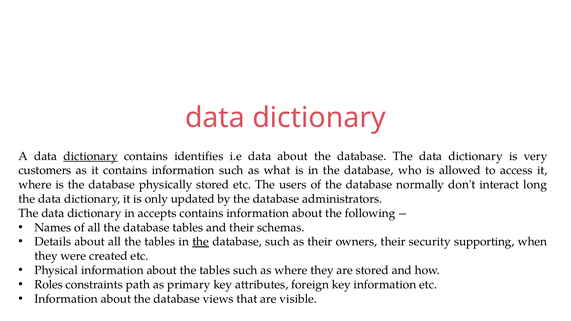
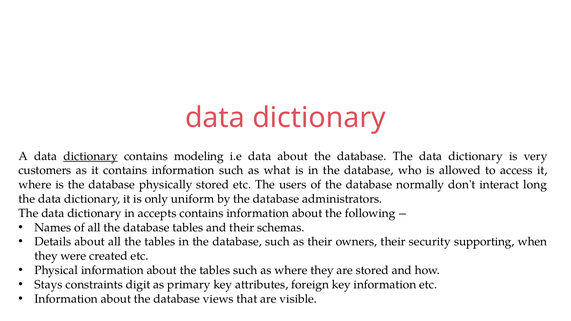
identifies: identifies -> modeling (199, 156)
updated: updated -> uniform (193, 199)
the underline: present -> none (201, 242)
Roles: Roles -> Stays (49, 285)
path: path -> digit (138, 285)
